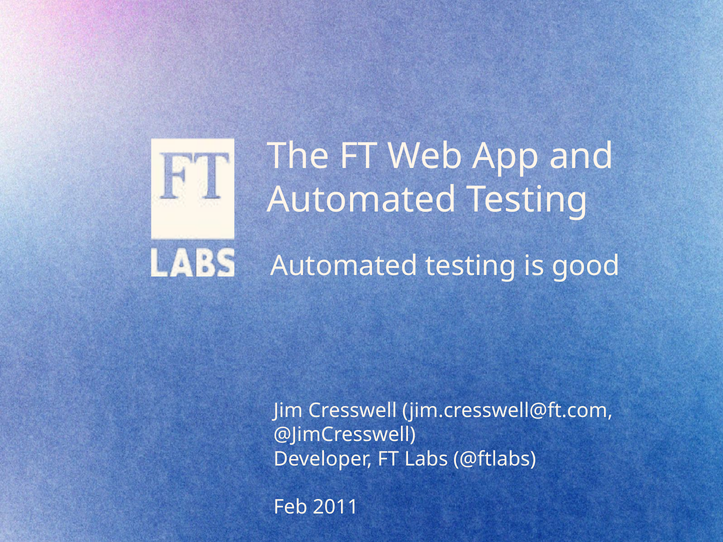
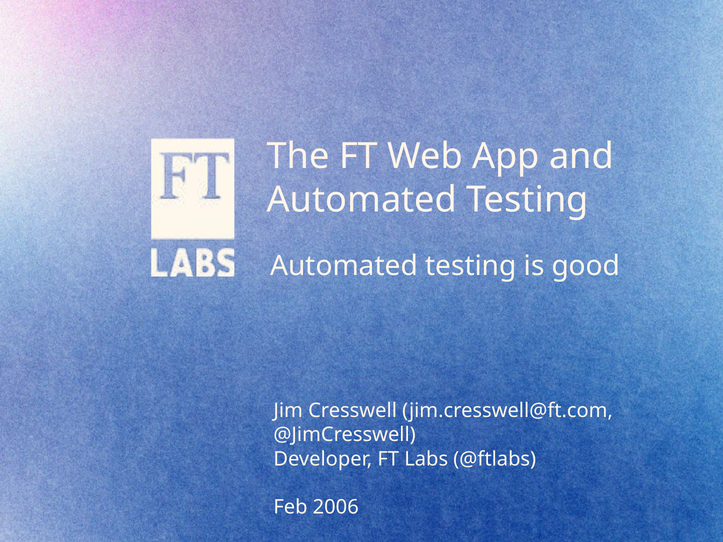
2011: 2011 -> 2006 (336, 507)
